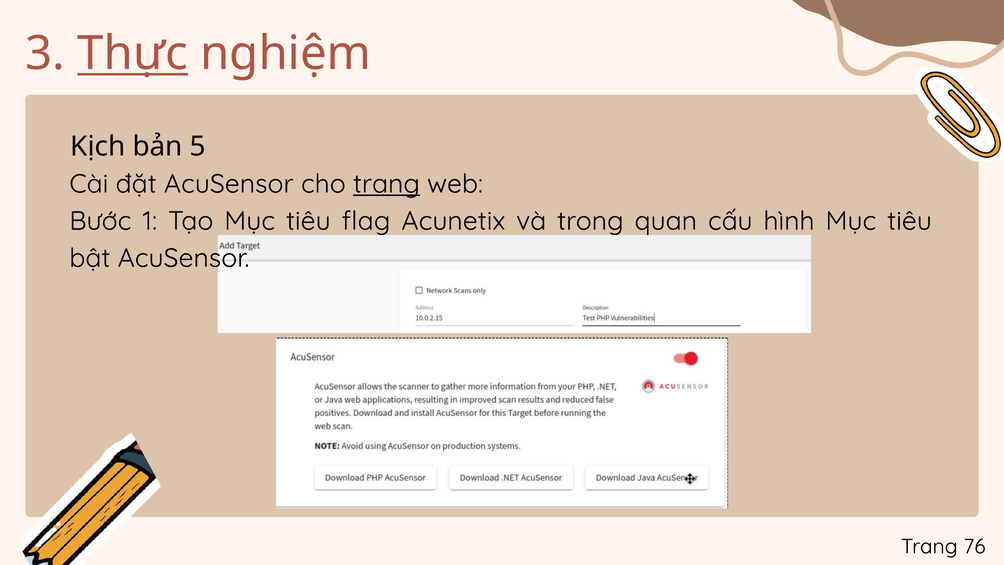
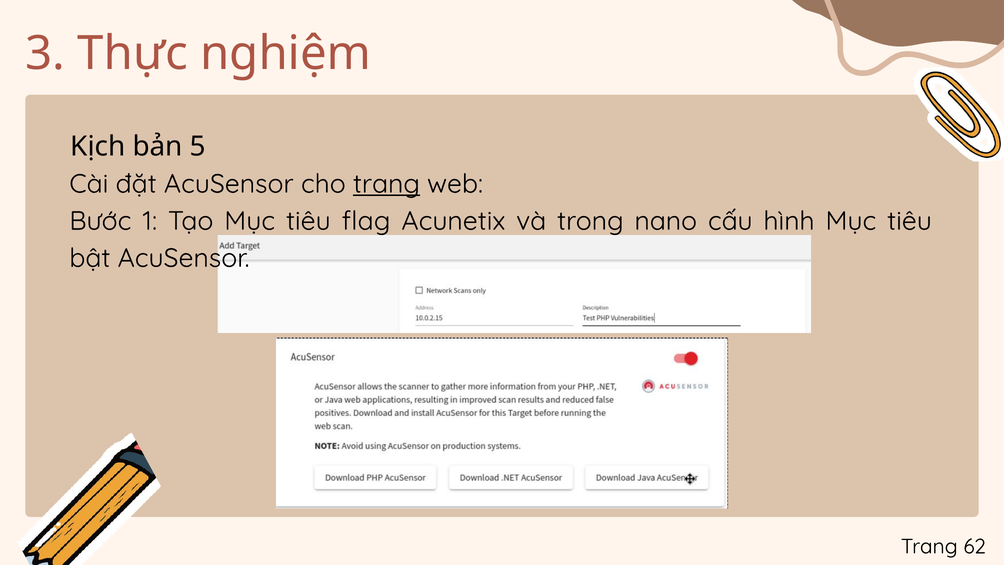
Thực underline: present -> none (133, 54)
quan: quan -> nano (666, 221)
76: 76 -> 62 (975, 546)
